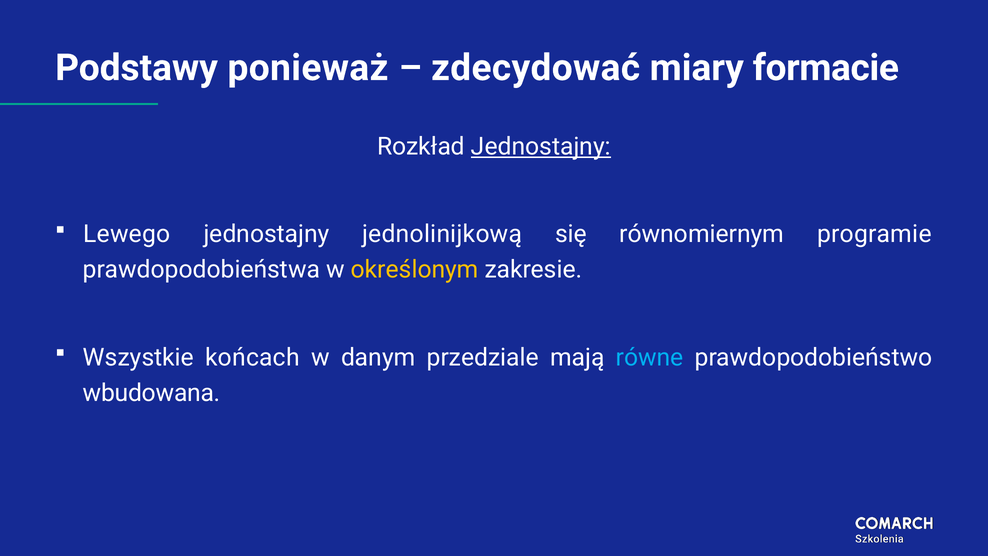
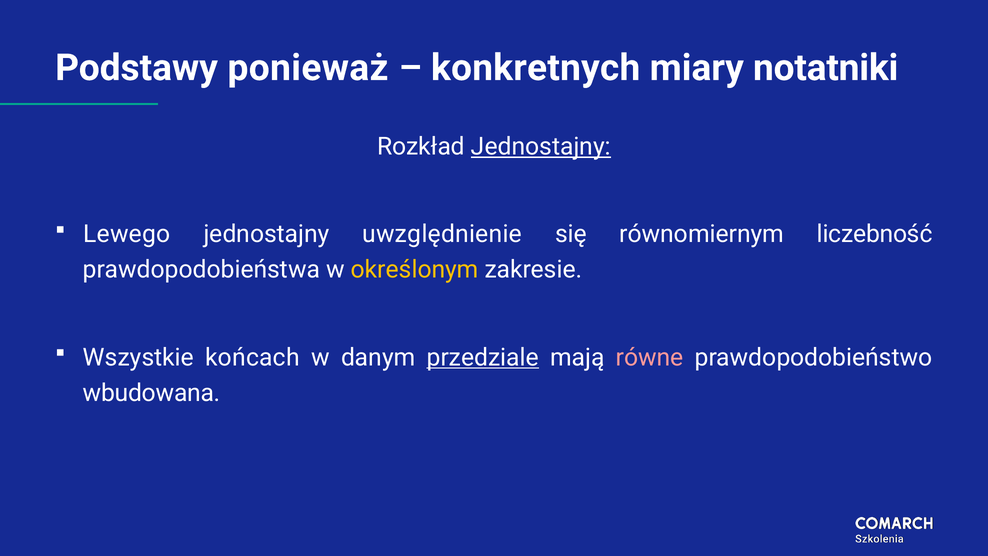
zdecydować: zdecydować -> konkretnych (536, 68)
formacie: formacie -> notatniki (826, 68)
jednolinijkową: jednolinijkową -> uwzględnienie (442, 234)
programie: programie -> liczebność (875, 234)
przedziale underline: none -> present (483, 357)
równe colour: light blue -> pink (650, 357)
